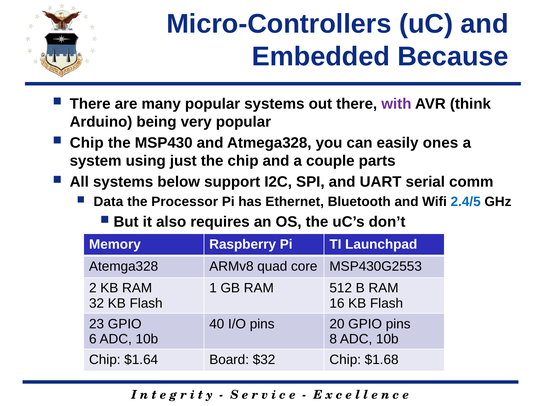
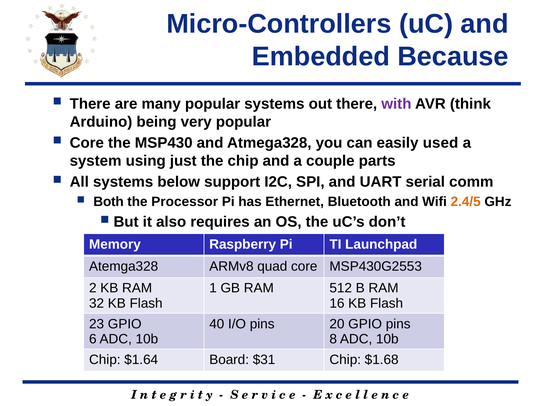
Chip: Chip -> Core (87, 143)
ones: ones -> used (441, 143)
Data: Data -> Both (109, 202)
2.4/5 colour: blue -> orange (466, 202)
$32: $32 -> $31 (264, 359)
